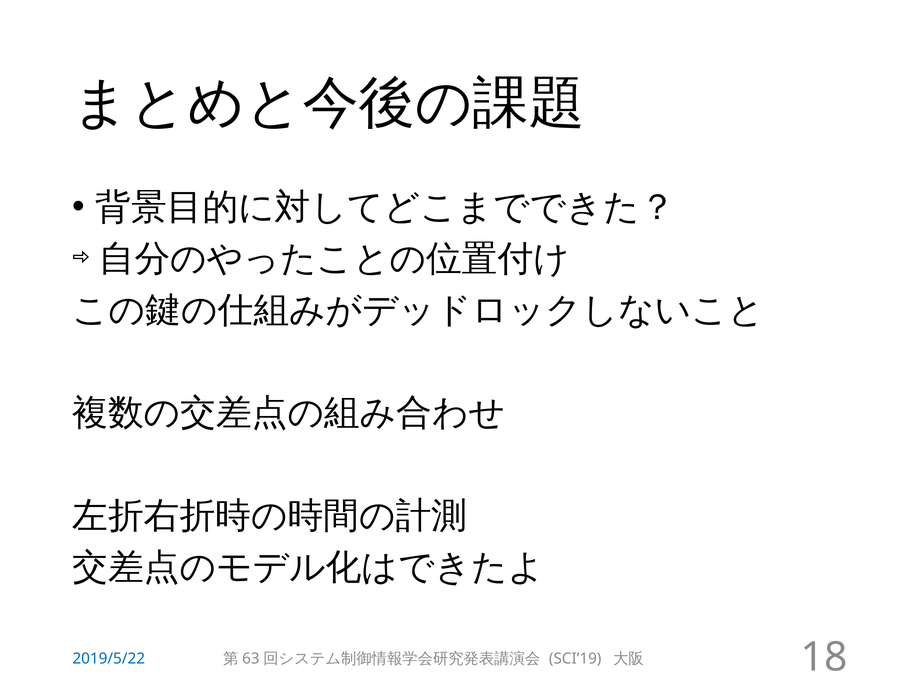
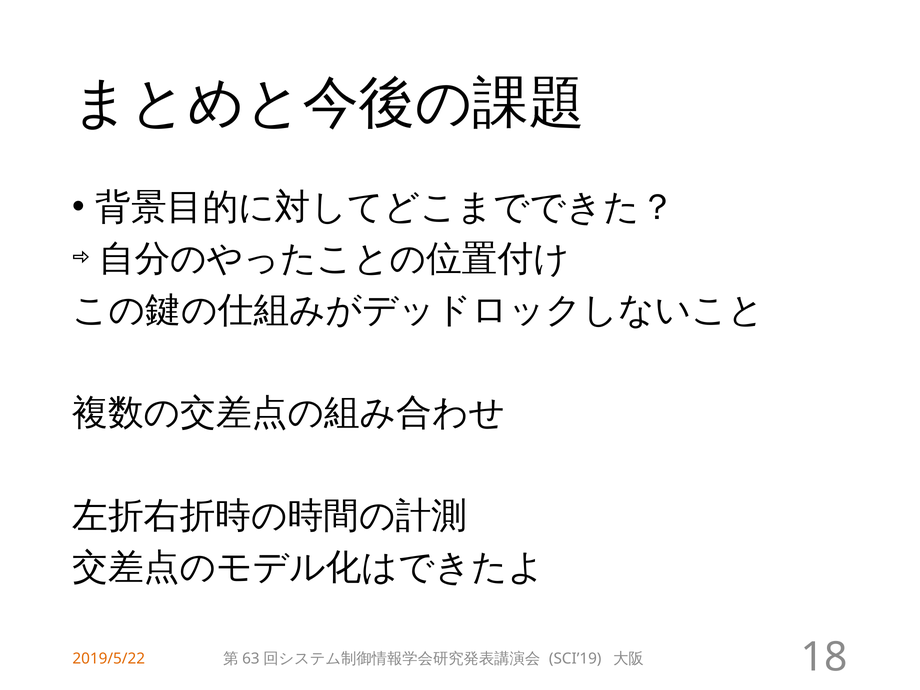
2019/5/22 colour: blue -> orange (109, 659)
